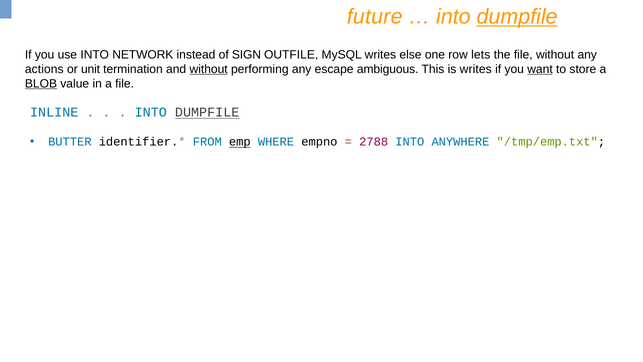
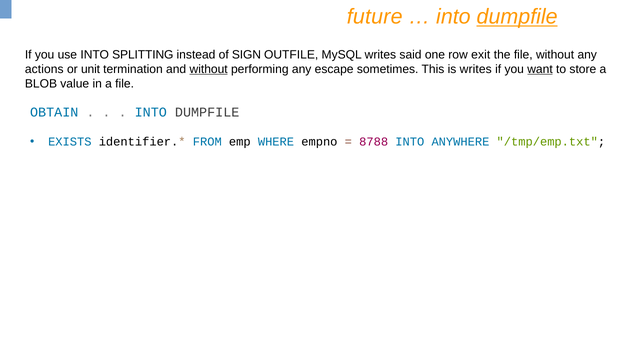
NETWORK: NETWORK -> SPLITTING (143, 55)
else: else -> said (411, 55)
lets: lets -> exit (481, 55)
ambiguous: ambiguous -> sometimes (388, 69)
BLOB underline: present -> none (41, 84)
INLINE: INLINE -> OBTAIN (54, 112)
DUMPFILE underline: present -> none (207, 112)
BUTTER: BUTTER -> EXISTS (70, 142)
emp underline: present -> none (240, 142)
2788: 2788 -> 8788 (374, 142)
